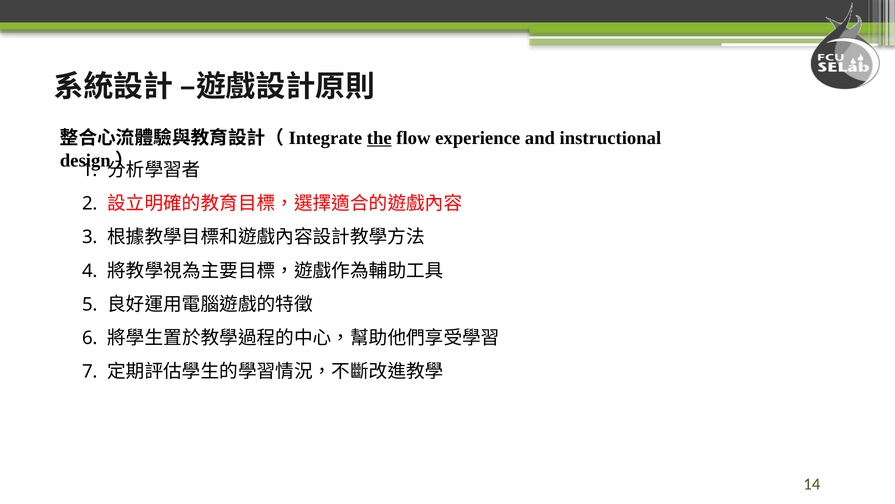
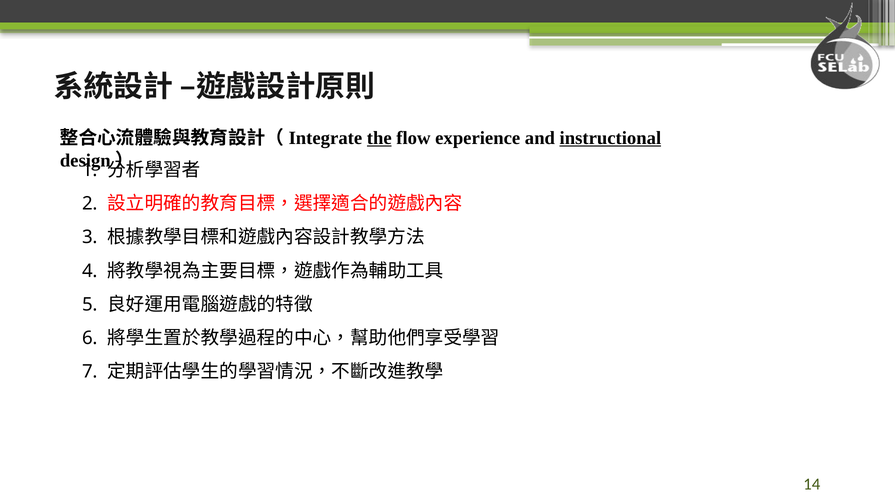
instructional underline: none -> present (610, 138)
